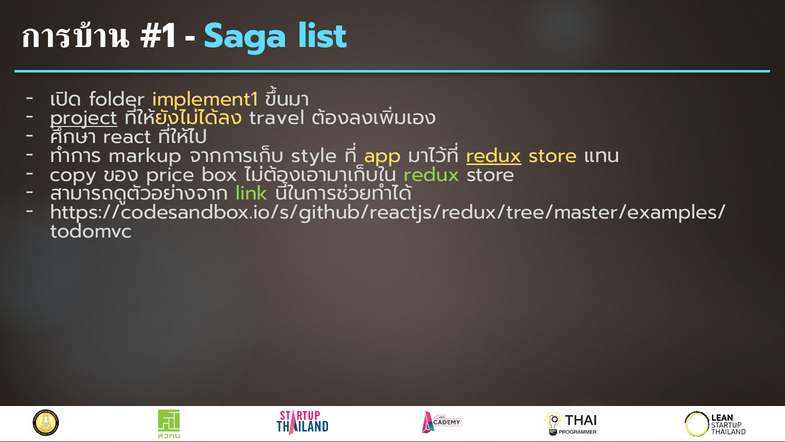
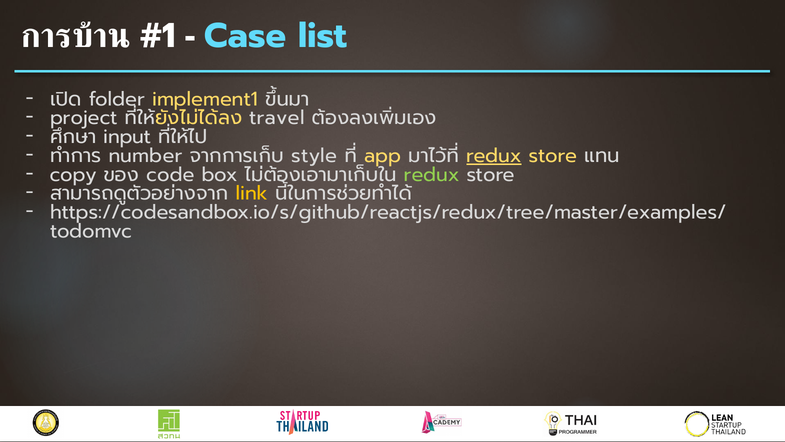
Saga: Saga -> Case (245, 36)
project underline: present -> none (84, 118)
react: react -> input (127, 137)
markup: markup -> number (145, 156)
price: price -> code (170, 174)
link colour: light green -> yellow (252, 193)
